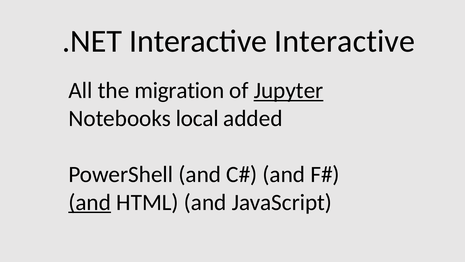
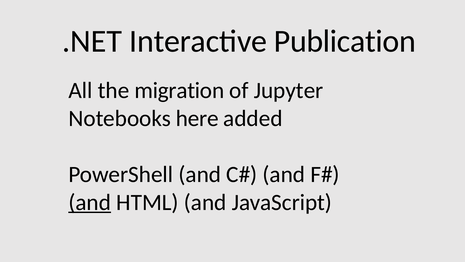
Interactive Interactive: Interactive -> Publication (345, 41)
Jupyter underline: present -> none (289, 90)
local: local -> here (197, 118)
